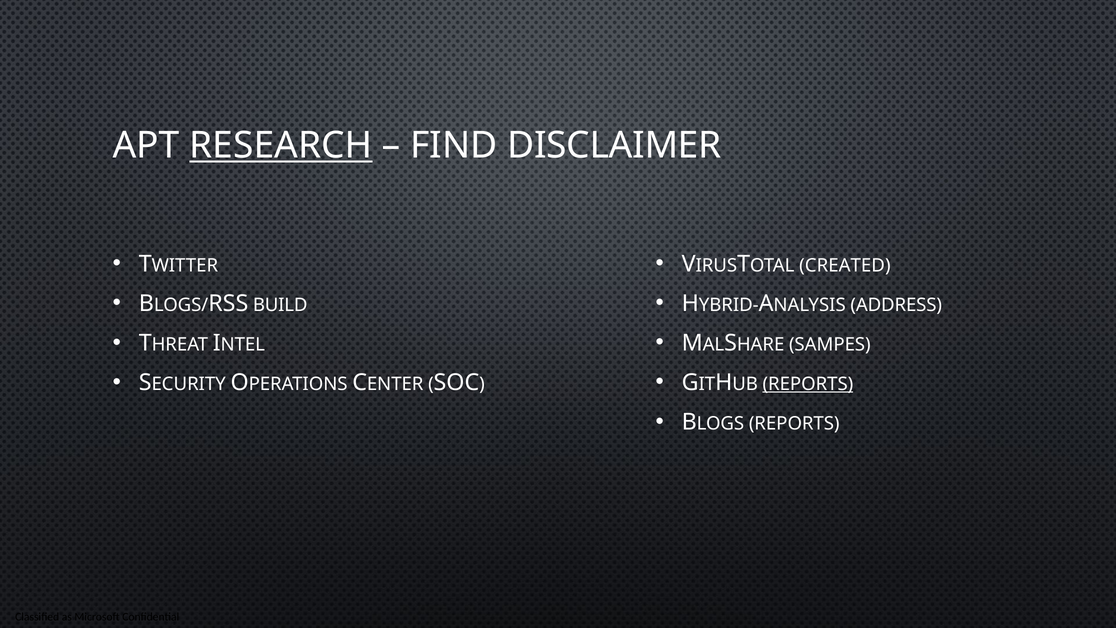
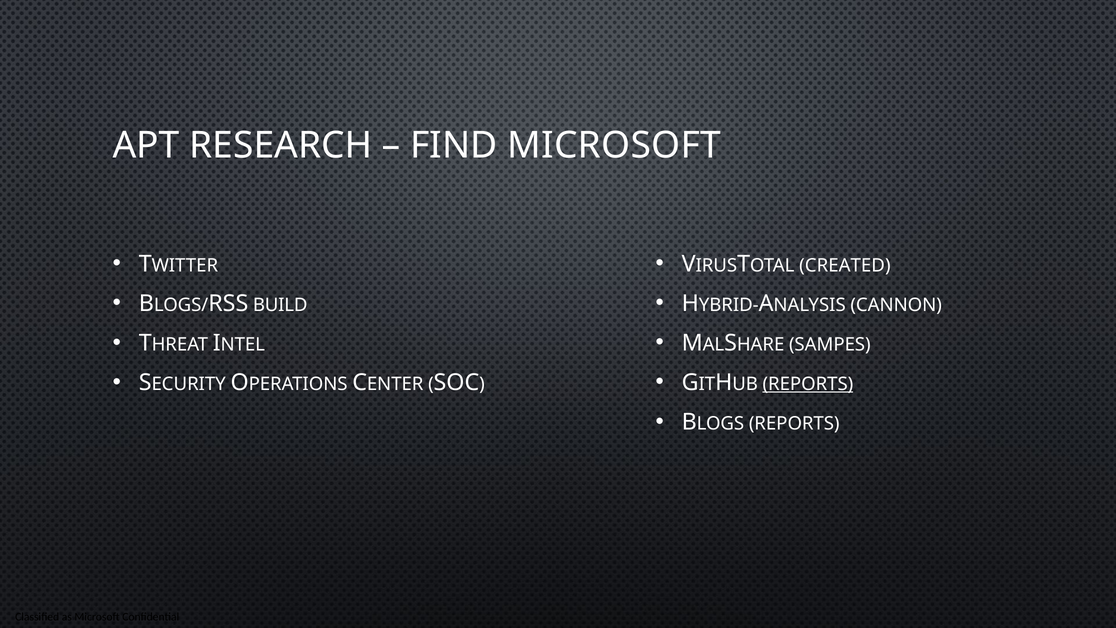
RESEARCH underline: present -> none (281, 146)
FIND DISCLAIMER: DISCLAIMER -> MICROSOFT (614, 146)
ADDRESS: ADDRESS -> CANNON (896, 305)
